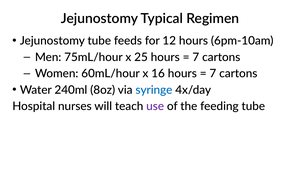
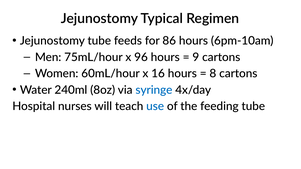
12: 12 -> 86 (169, 41)
25: 25 -> 96 (141, 57)
7: 7 -> 9 (196, 57)
7: 7 -> 8 (213, 74)
use colour: purple -> blue (155, 107)
